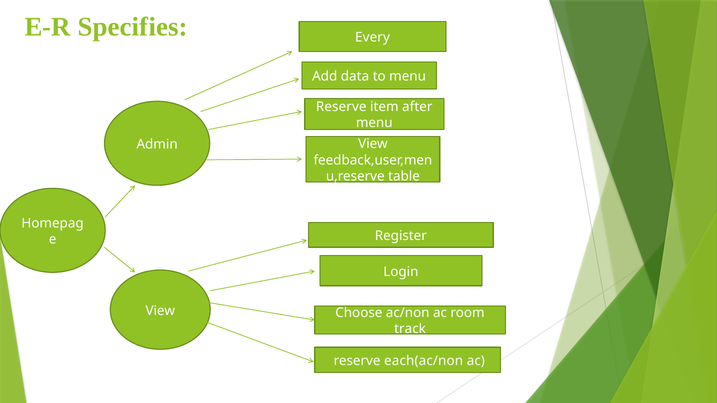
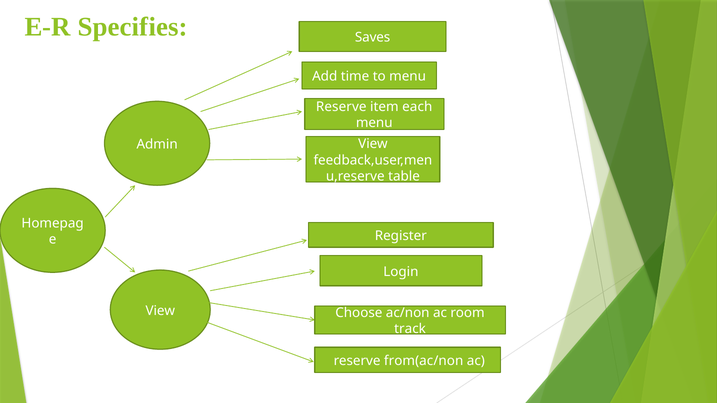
Every: Every -> Saves (373, 37)
data: data -> time (355, 77)
after: after -> each (417, 107)
each(ac/non: each(ac/non -> from(ac/non (424, 361)
